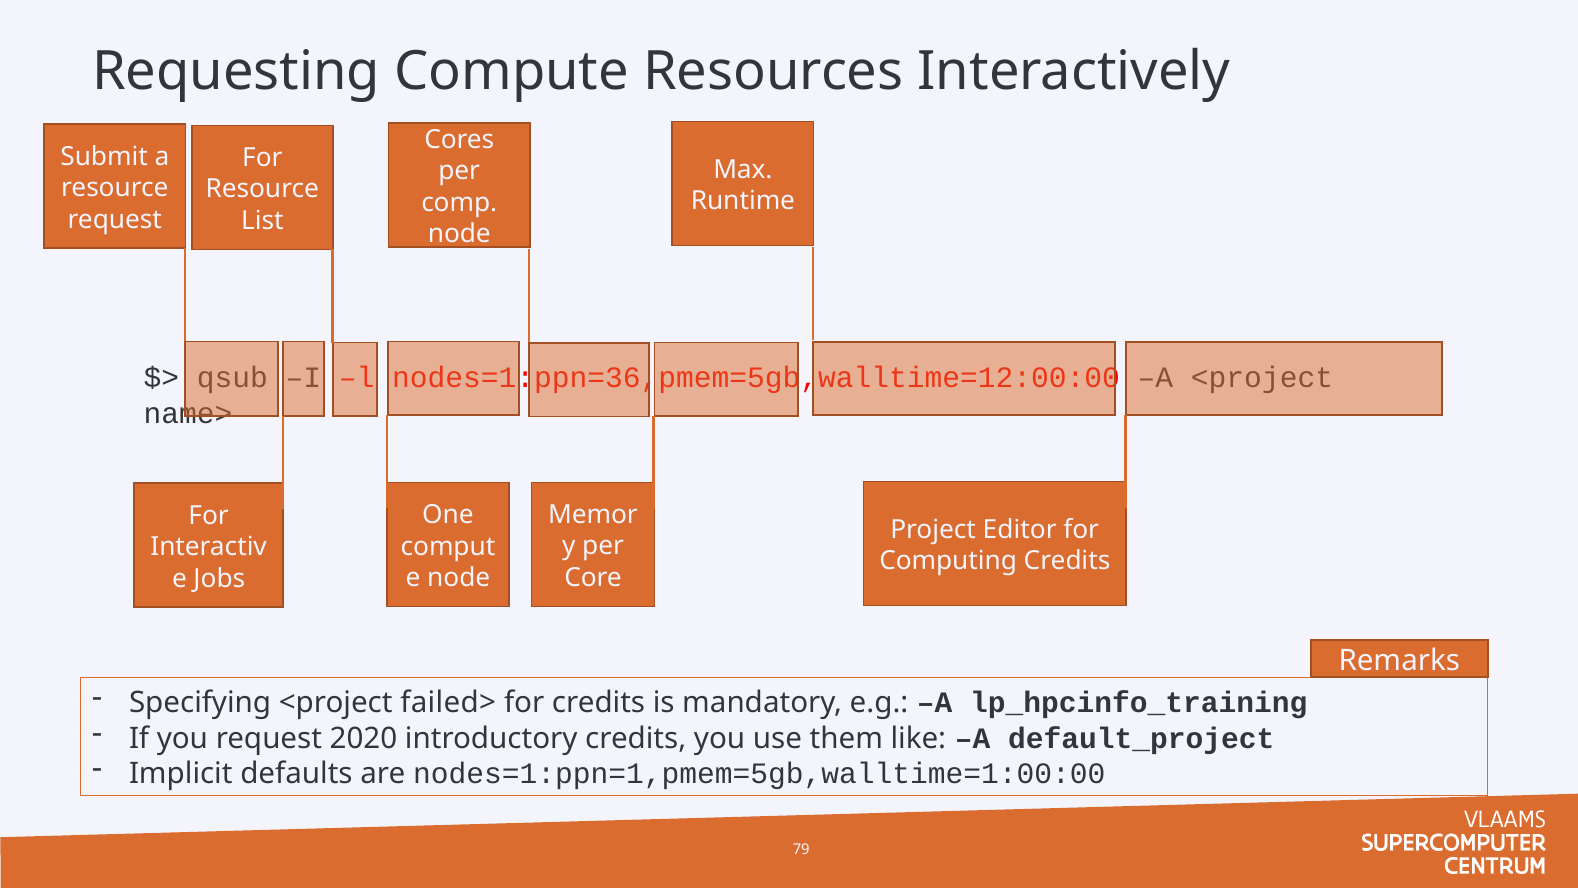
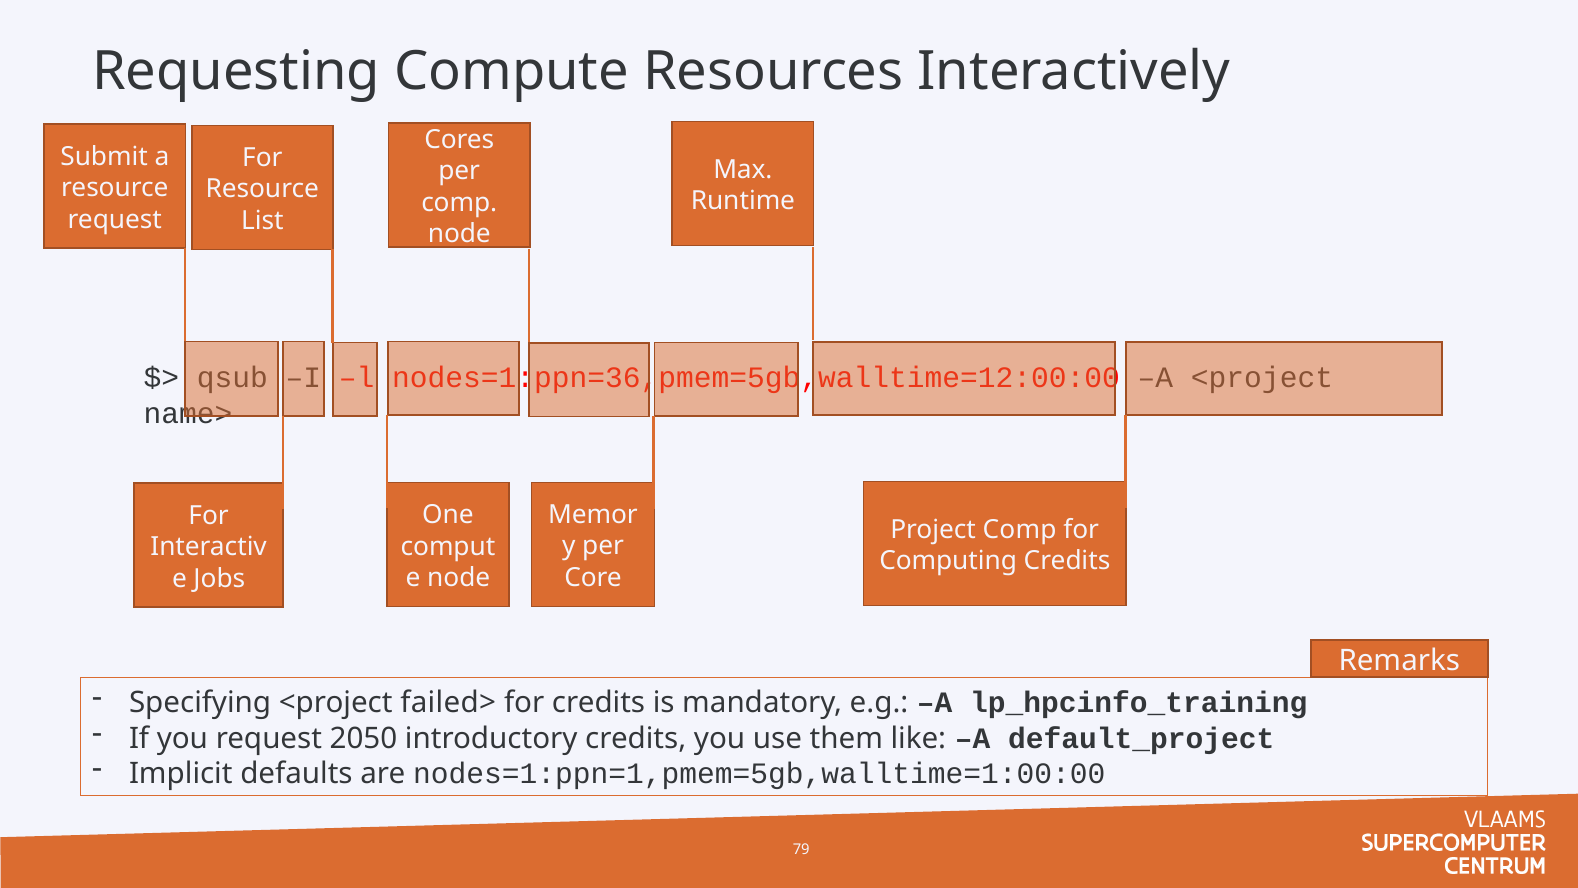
Project Editor: Editor -> Comp (1020, 529)
2020: 2020 -> 2050 (363, 738)
